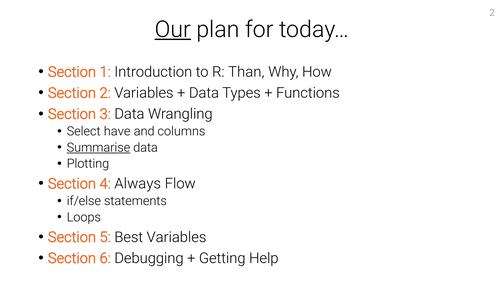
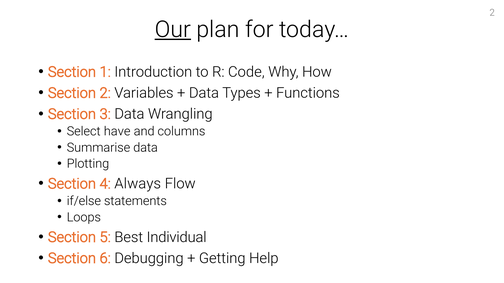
Than: Than -> Code (246, 72)
Summarise underline: present -> none (98, 148)
Best Variables: Variables -> Individual (177, 238)
